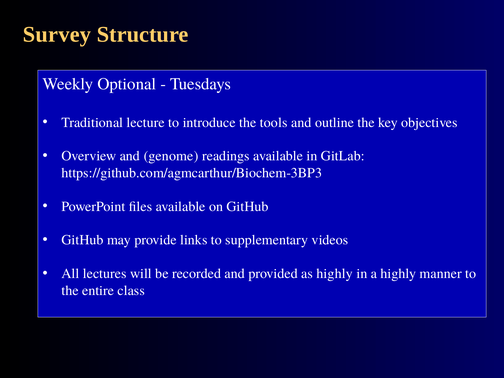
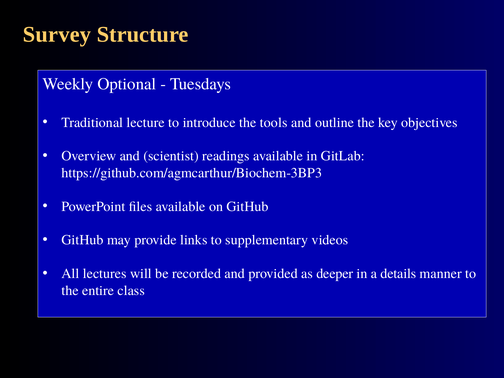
genome: genome -> scientist (171, 156)
as highly: highly -> deeper (335, 274)
a highly: highly -> details (398, 274)
